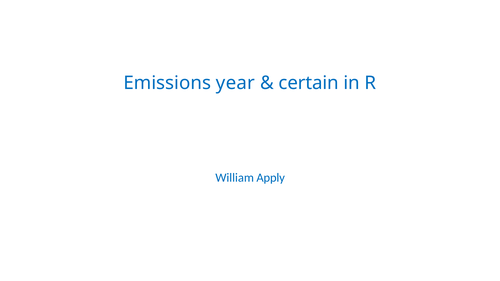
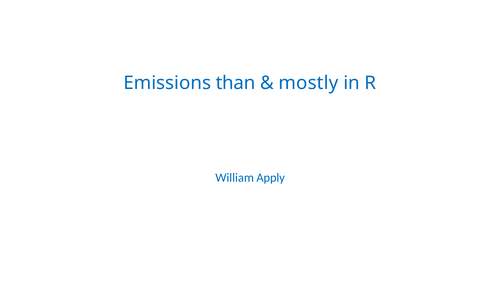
year: year -> than (236, 83)
certain: certain -> mostly (308, 83)
